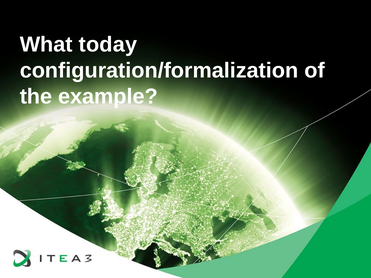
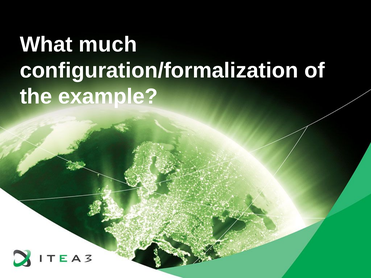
today: today -> much (108, 45)
